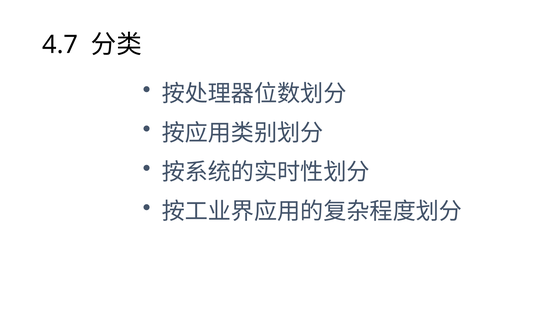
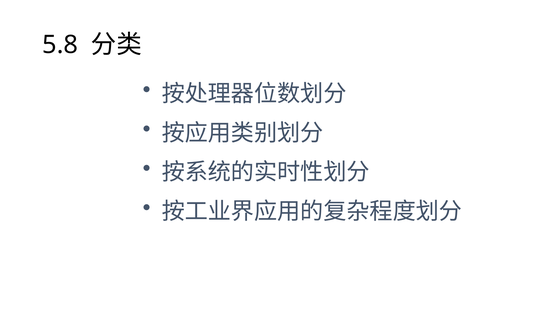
4.7: 4.7 -> 5.8 (60, 45)
